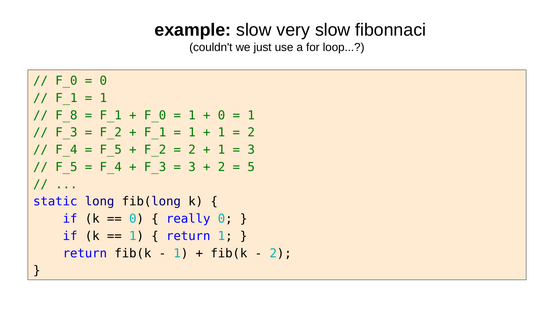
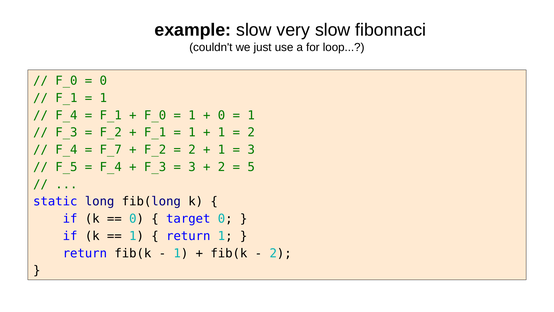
F_8: F_8 -> F_4 (66, 115)
F_5: F_5 -> F_7 (111, 150)
really: really -> target (188, 219)
